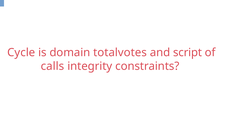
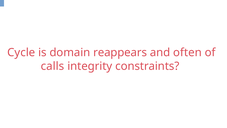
totalvotes: totalvotes -> reappears (120, 52)
script: script -> often (187, 52)
